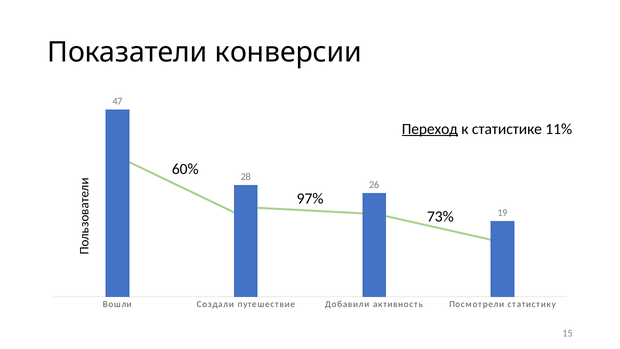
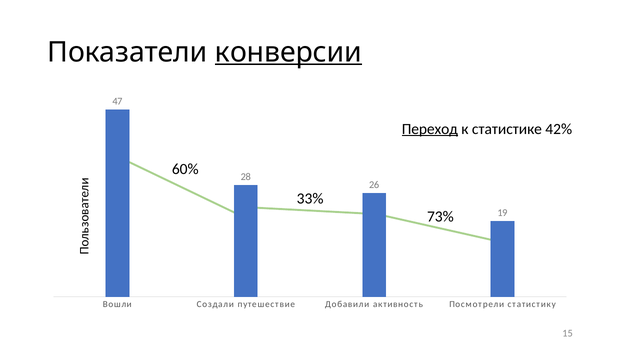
конверсии underline: none -> present (289, 52)
11%: 11% -> 42% (559, 129)
97%: 97% -> 33% (310, 198)
